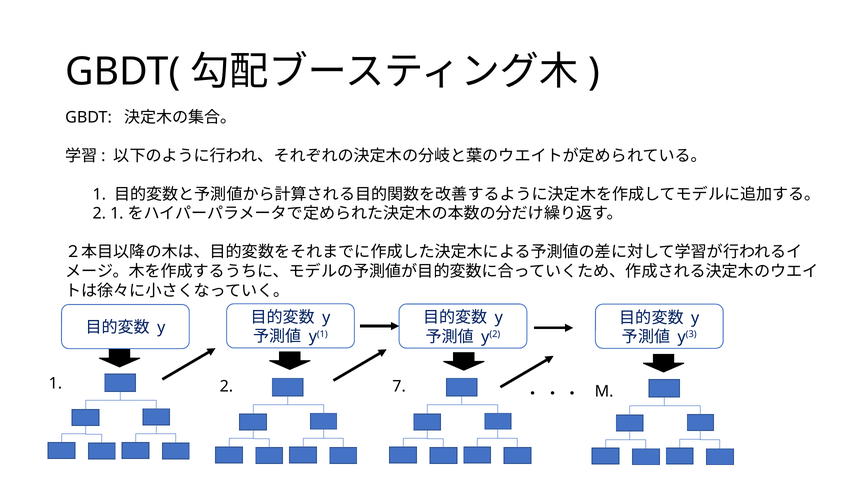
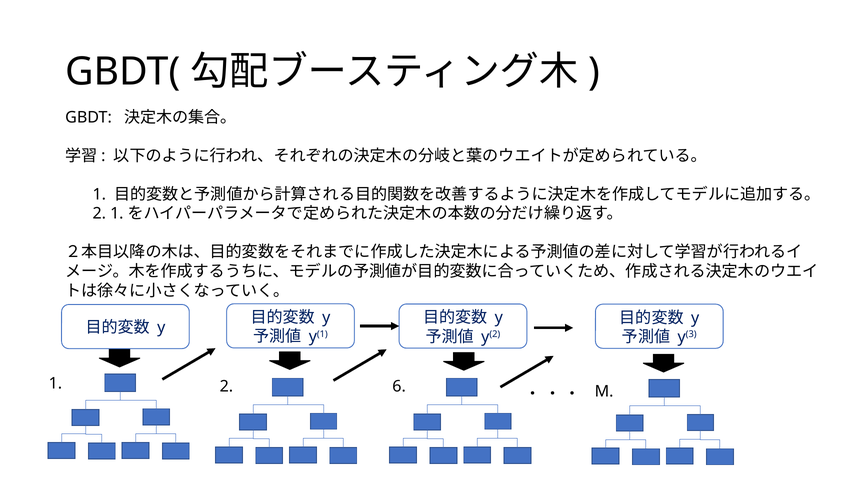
7: 7 -> 6 (399, 386)
